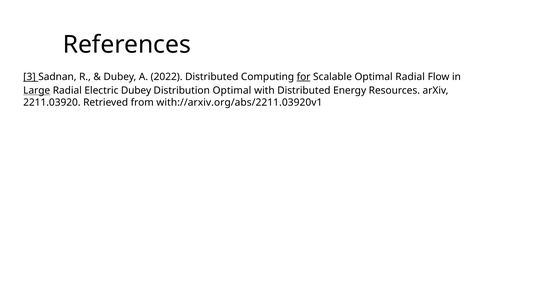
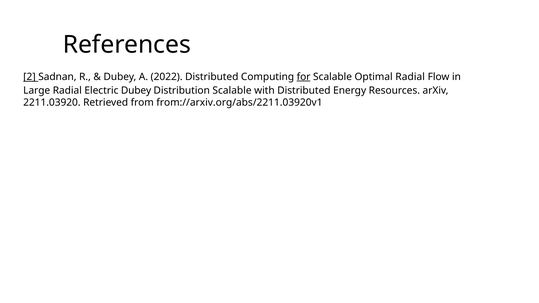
3: 3 -> 2 (29, 77)
Large underline: present -> none (37, 91)
Distribution Optimal: Optimal -> Scalable (232, 91)
with://arxiv.org/abs/2211.03920v1: with://arxiv.org/abs/2211.03920v1 -> from://arxiv.org/abs/2211.03920v1 (239, 103)
